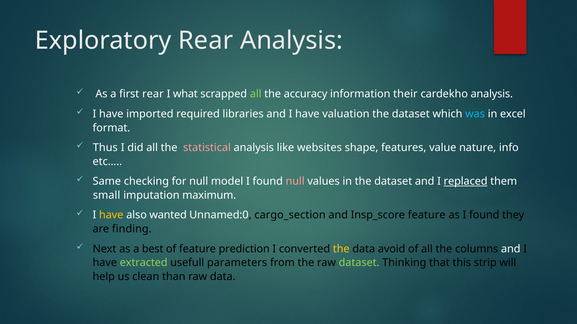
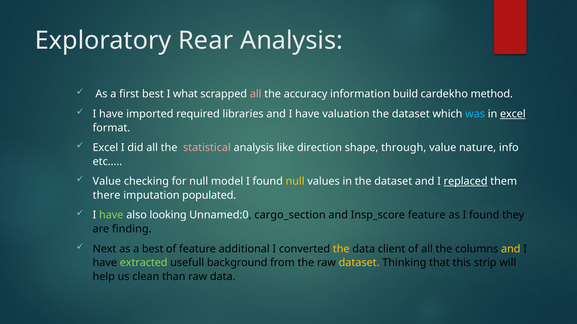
first rear: rear -> best (153, 94)
all colour: light green -> pink (256, 94)
their: their -> build (406, 94)
cardekho analysis: analysis -> method (492, 94)
excel underline: none -> present (513, 114)
Thus: Thus -> Excel (105, 148)
websites: websites -> direction (319, 148)
features: features -> through (404, 148)
Same: Same -> Value (107, 182)
null colour: pink -> yellow (295, 182)
small: small -> there (107, 196)
maximum: maximum -> populated (209, 196)
have colour: yellow -> light green (111, 216)
wanted: wanted -> looking (168, 216)
prediction: prediction -> additional (244, 249)
avoid: avoid -> client (392, 249)
and colour: white -> yellow (511, 249)
parameters: parameters -> background (237, 263)
dataset colour: light green -> yellow (359, 263)
